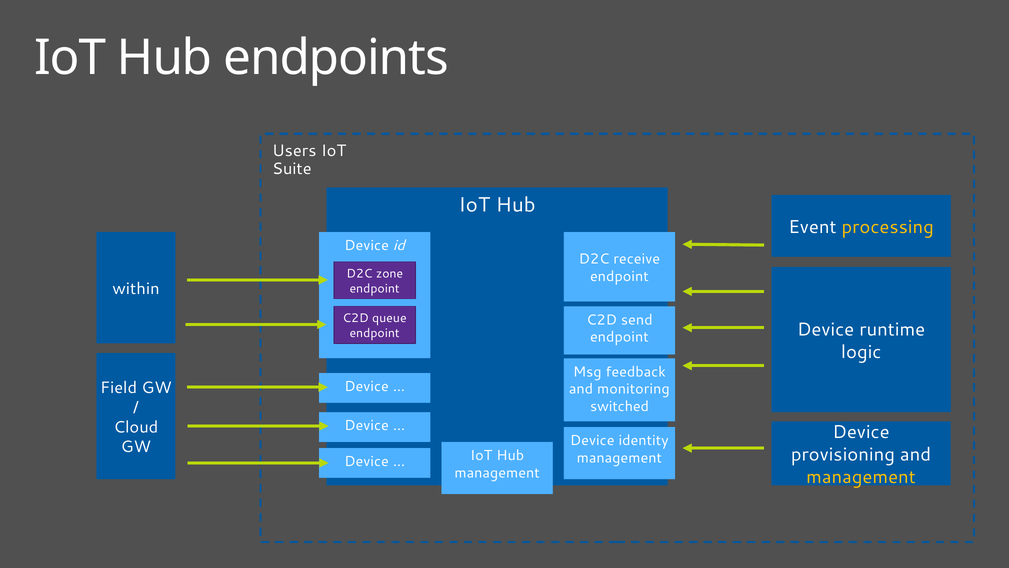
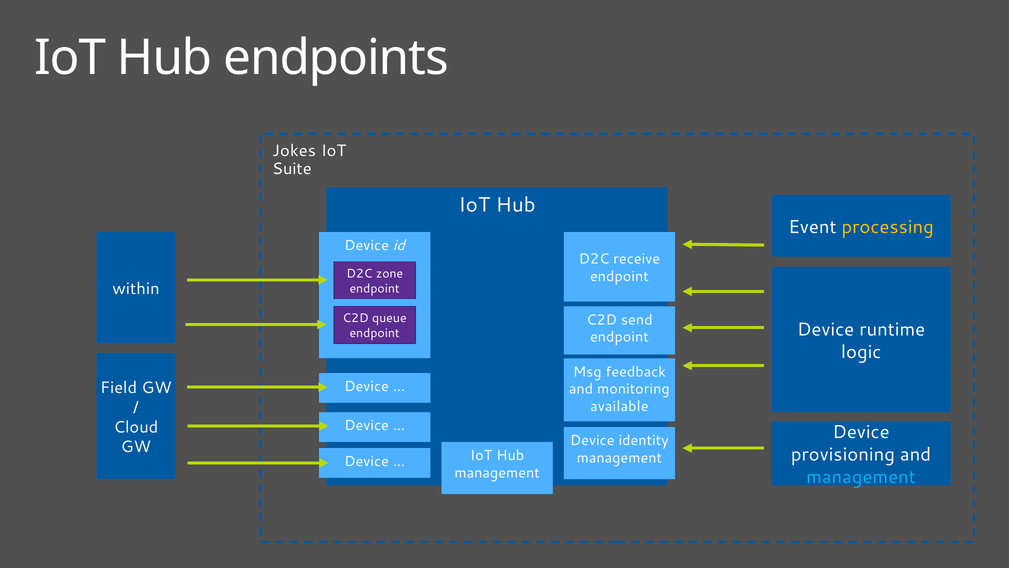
Users: Users -> Jokes (294, 151)
switched: switched -> available (619, 406)
management colour: yellow -> light blue (861, 476)
